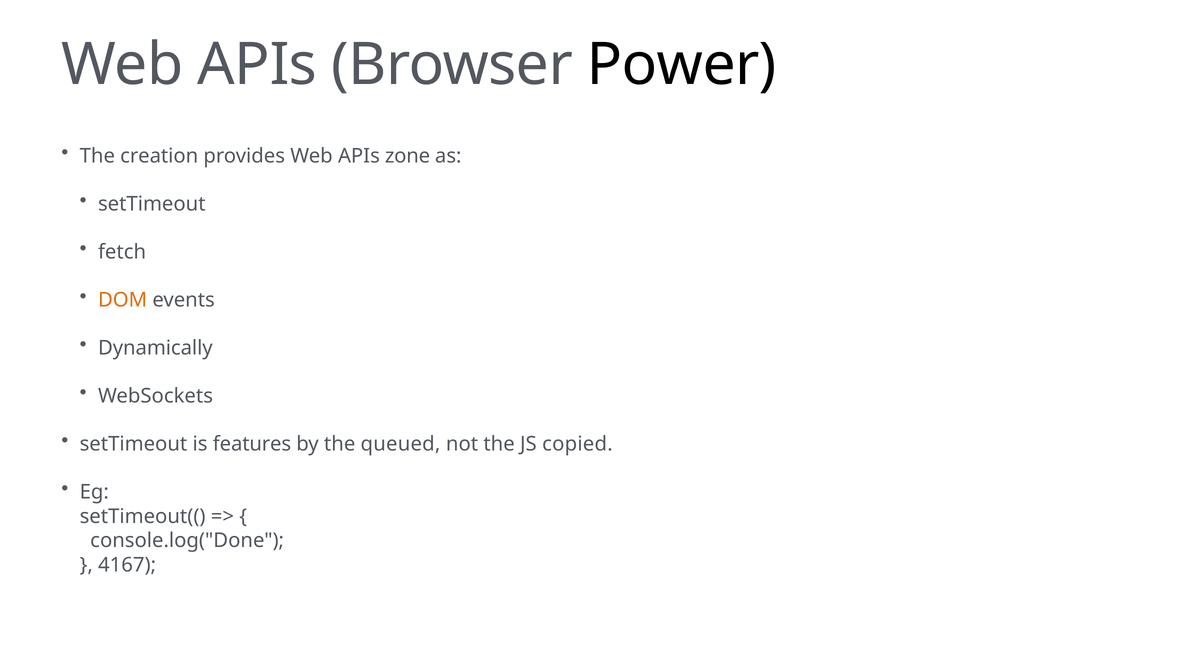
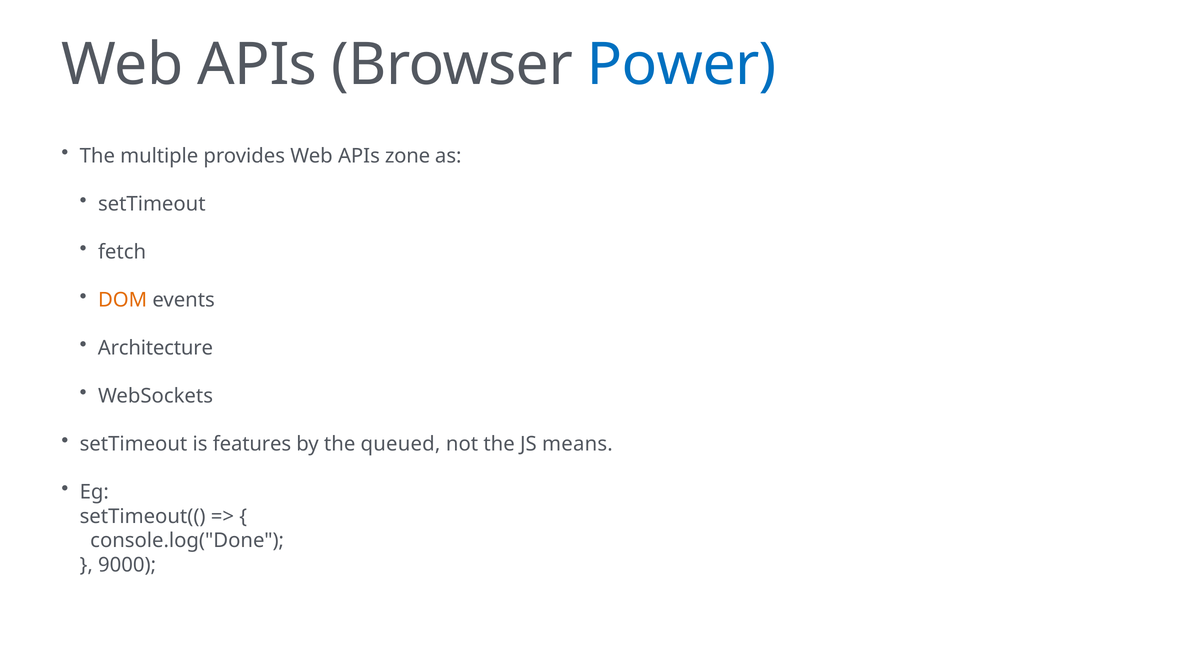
Power colour: black -> blue (682, 65)
creation: creation -> multiple (159, 156)
Dynamically: Dynamically -> Architecture (155, 348)
copied: copied -> means (577, 444)
4167: 4167 -> 9000 (127, 565)
